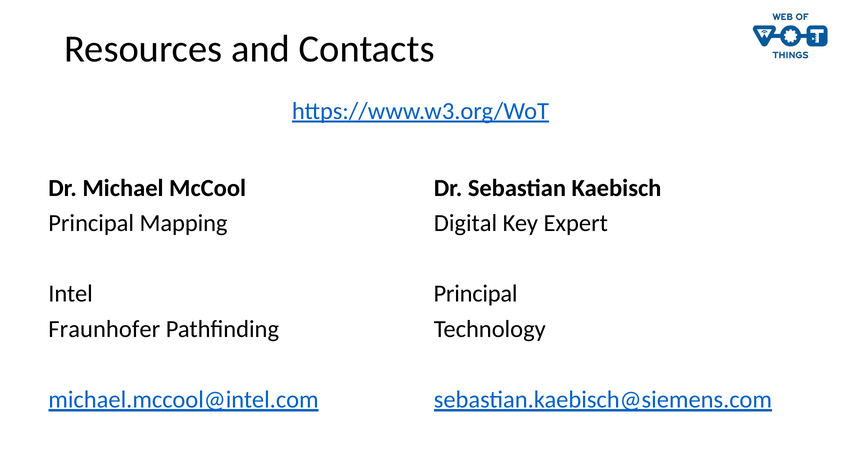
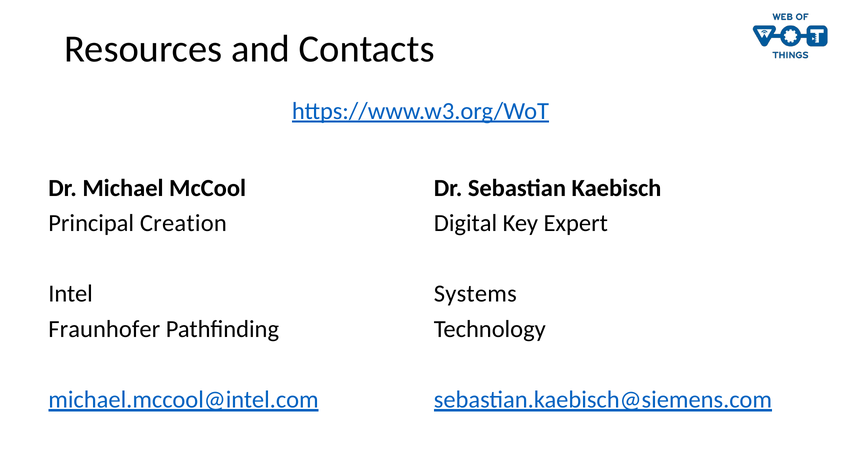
Mapping: Mapping -> Creation (183, 223)
Principal: Principal -> Systems (475, 294)
